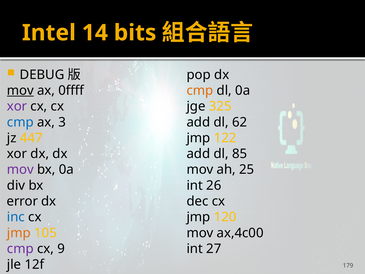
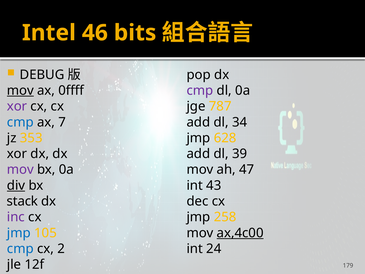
14: 14 -> 46 (95, 33)
cmp colour: orange -> purple (200, 90)
325: 325 -> 787 (220, 106)
3: 3 -> 7 (62, 122)
62: 62 -> 34 (240, 122)
447: 447 -> 353 (31, 138)
122: 122 -> 628 (225, 138)
85: 85 -> 39 (240, 154)
25: 25 -> 47 (247, 169)
div underline: none -> present (16, 185)
26: 26 -> 43 (214, 185)
error: error -> stack (22, 201)
inc colour: blue -> purple (16, 217)
120: 120 -> 258 (225, 217)
jmp colour: orange -> blue (19, 233)
ax,4c00 underline: none -> present (240, 233)
cmp colour: purple -> blue (20, 248)
9: 9 -> 2 (61, 248)
27: 27 -> 24 (214, 248)
